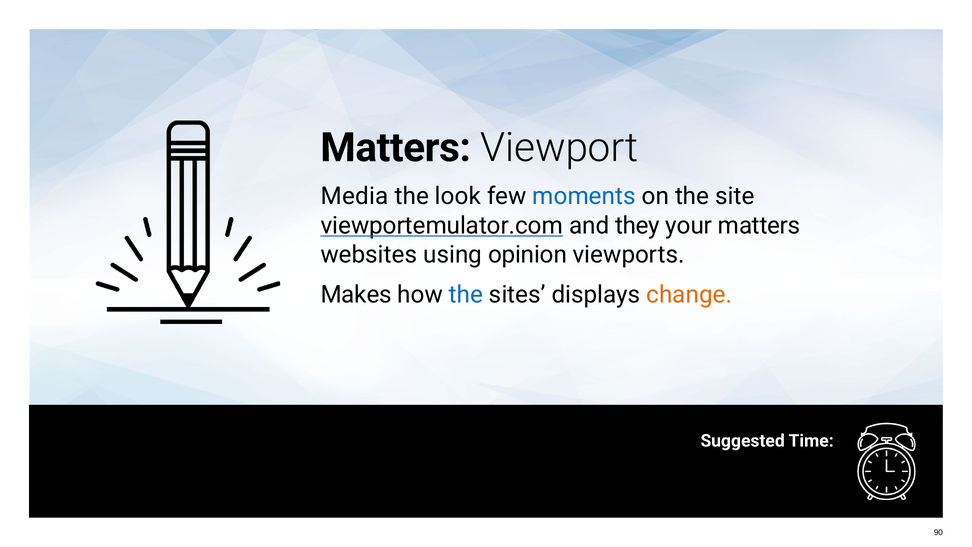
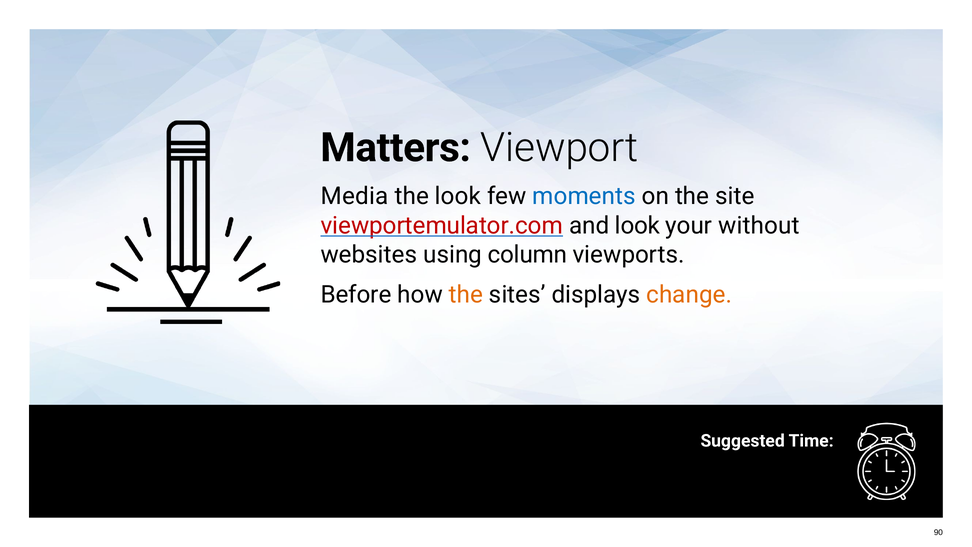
viewportemulator.com colour: black -> red (442, 225)
and they: they -> look (637, 225)
your matters: matters -> without (759, 225)
opinion: opinion -> column (528, 255)
Makes: Makes -> Before (356, 295)
the colour: blue -> orange (466, 295)
